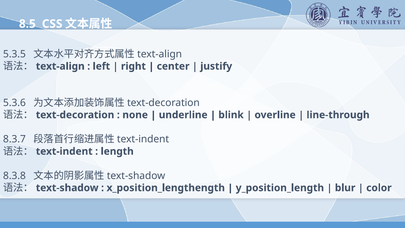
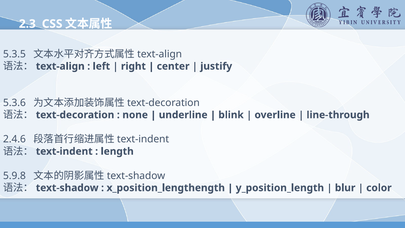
8.5: 8.5 -> 2.3 (27, 24)
8.3.7: 8.3.7 -> 2.4.6 (14, 139)
8.3.8: 8.3.8 -> 5.9.8 (14, 176)
